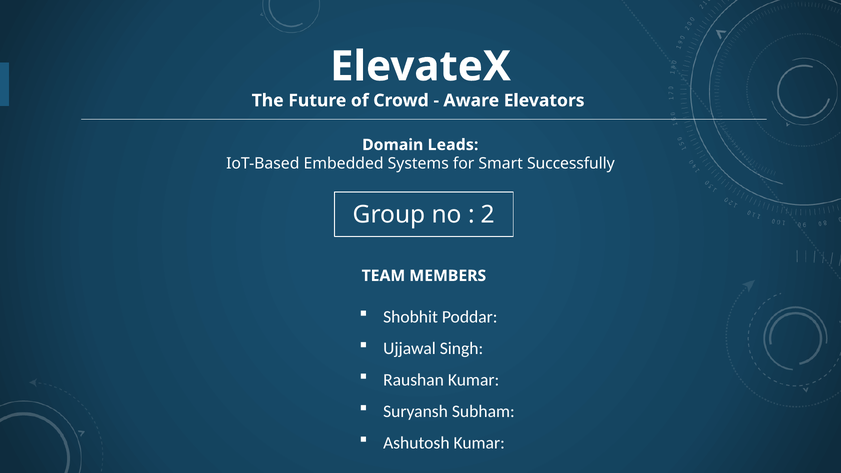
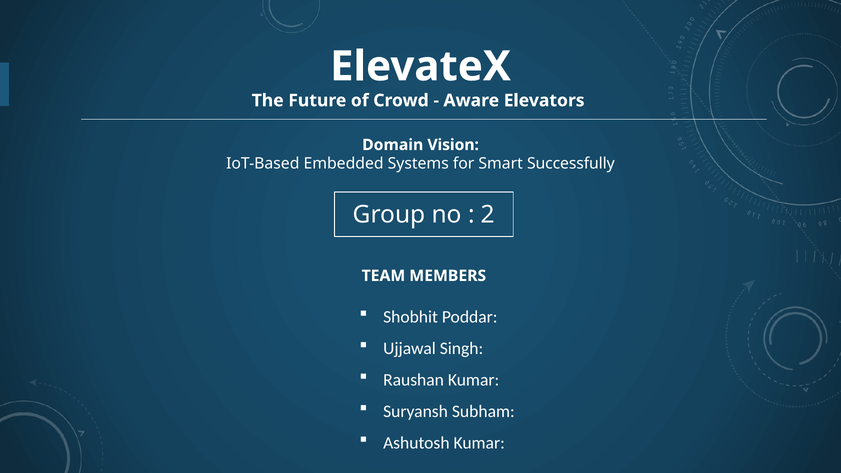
Leads: Leads -> Vision (453, 145)
